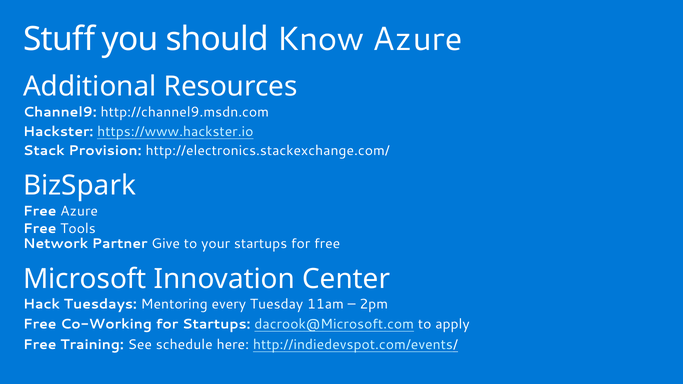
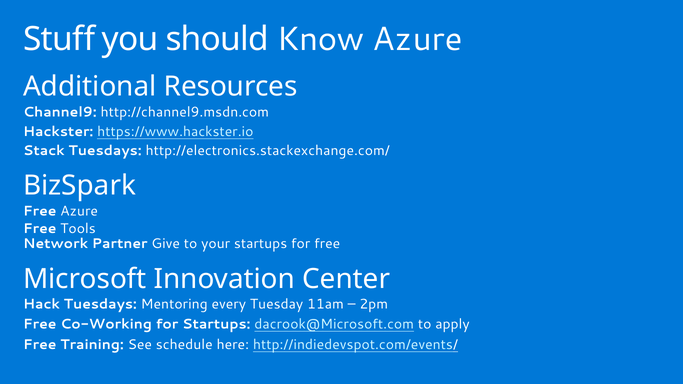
Stack Provision: Provision -> Tuesdays (105, 150)
